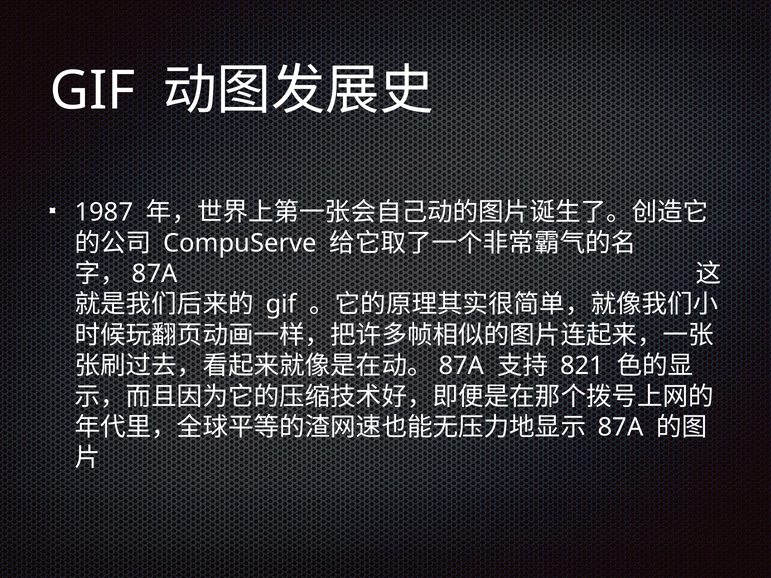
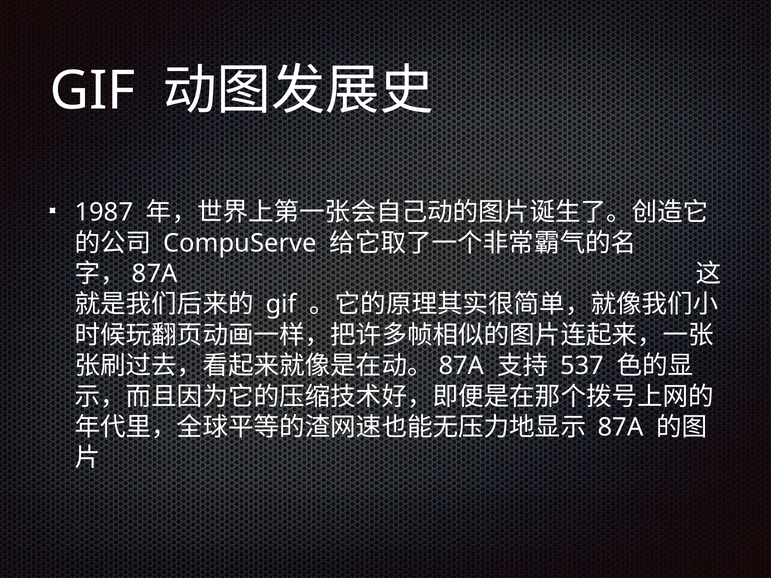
821: 821 -> 537 (582, 366)
